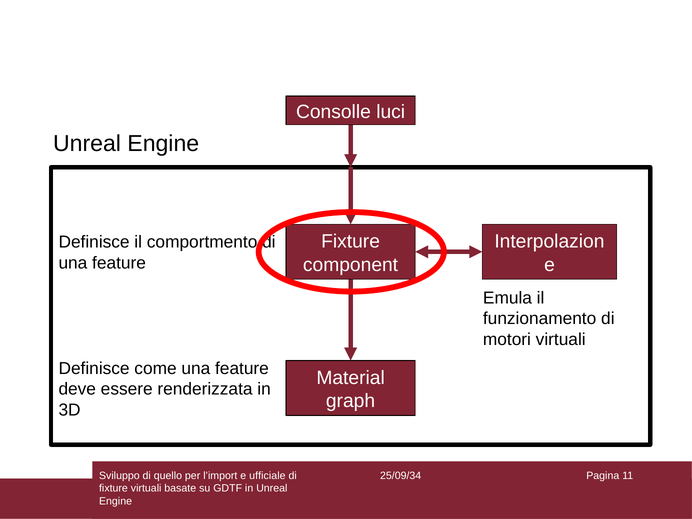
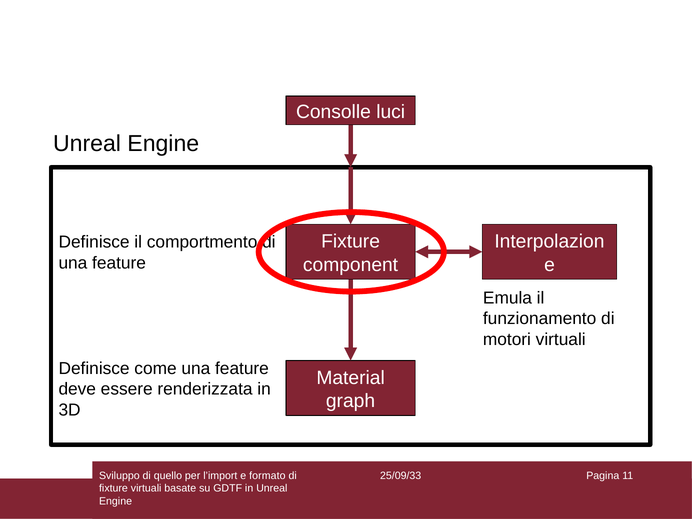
ufficiale: ufficiale -> formato (267, 476)
25/09/34: 25/09/34 -> 25/09/33 (401, 476)
